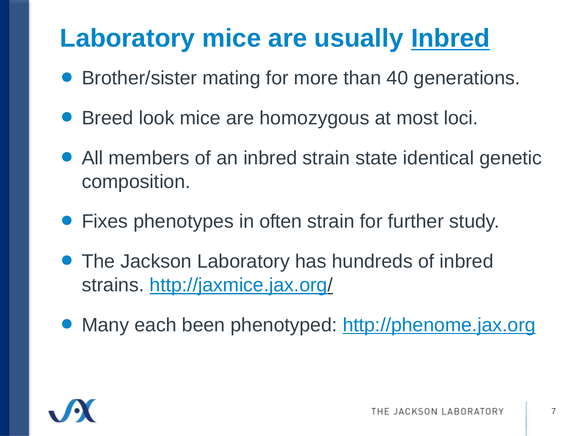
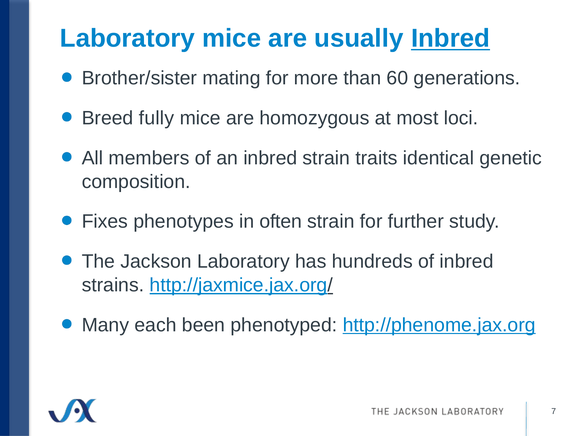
40: 40 -> 60 (397, 78)
look: look -> fully (157, 118)
state: state -> traits (376, 158)
